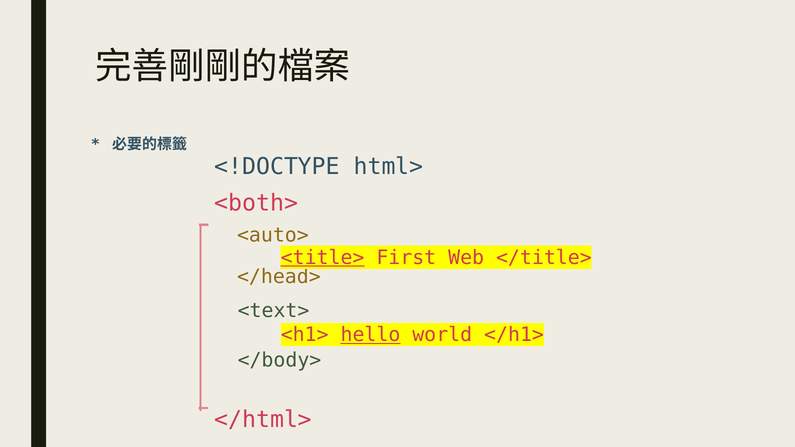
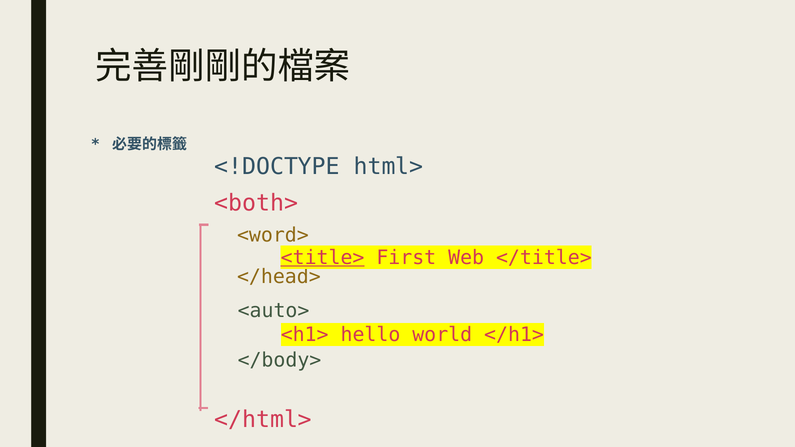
<auto>: <auto> -> <word> (273, 235)
<text>: <text> -> <auto> (274, 311)
hello underline: present -> none (370, 335)
